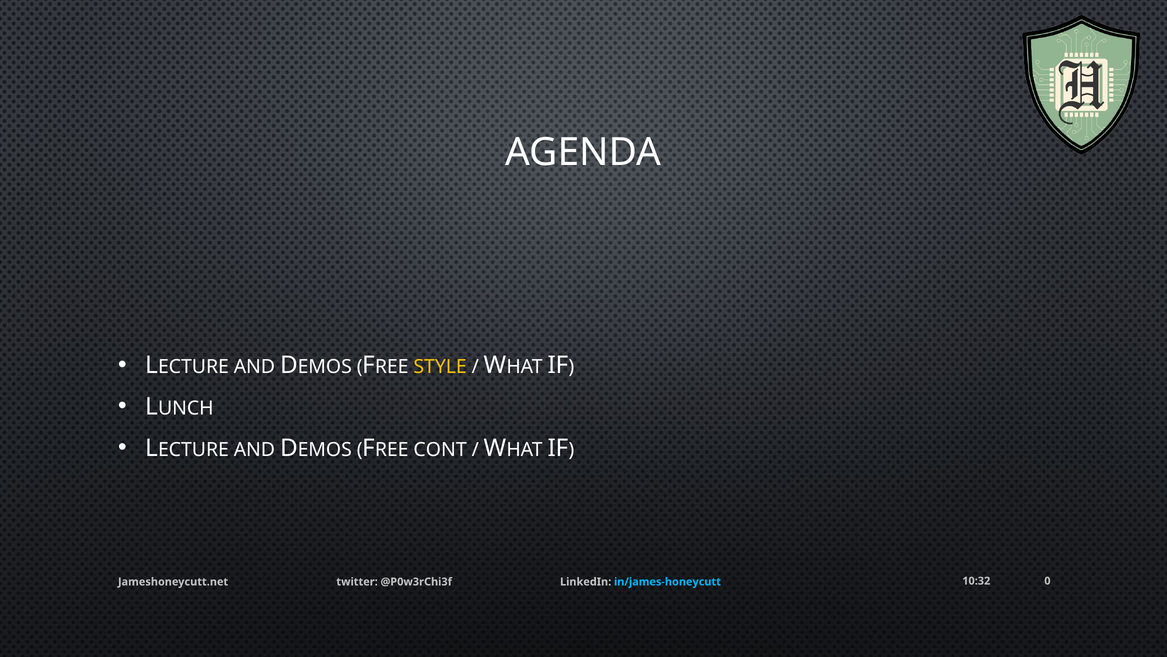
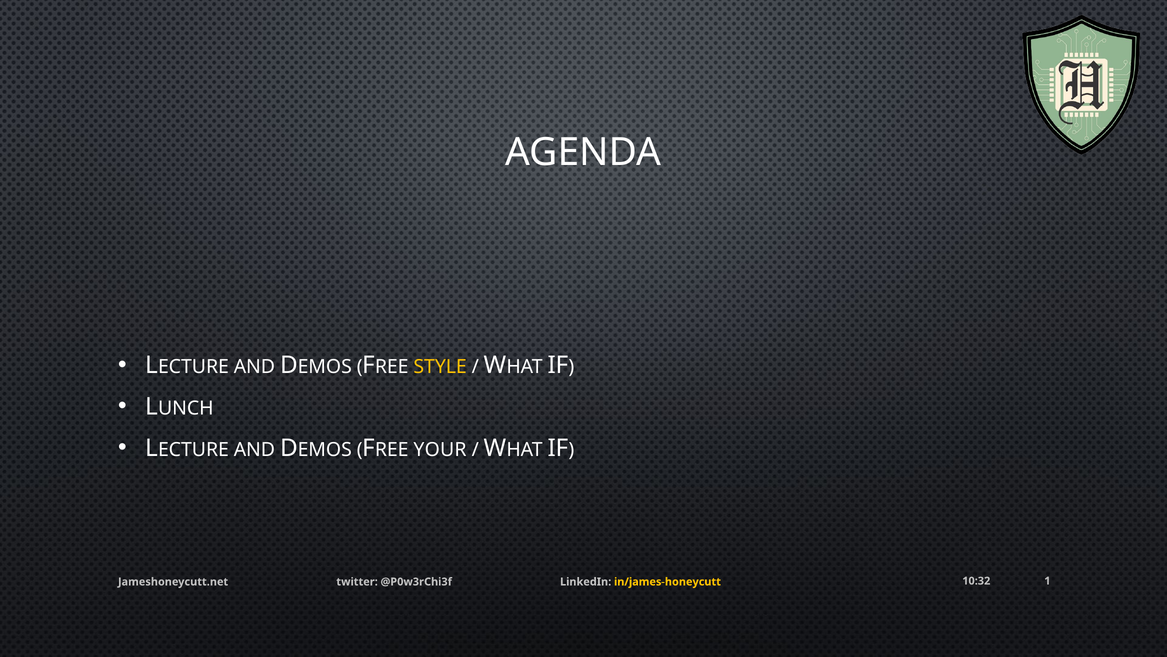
CONT: CONT -> YOUR (440, 449)
0: 0 -> 1 (1047, 580)
in/james-honeycutt colour: light blue -> yellow (667, 581)
